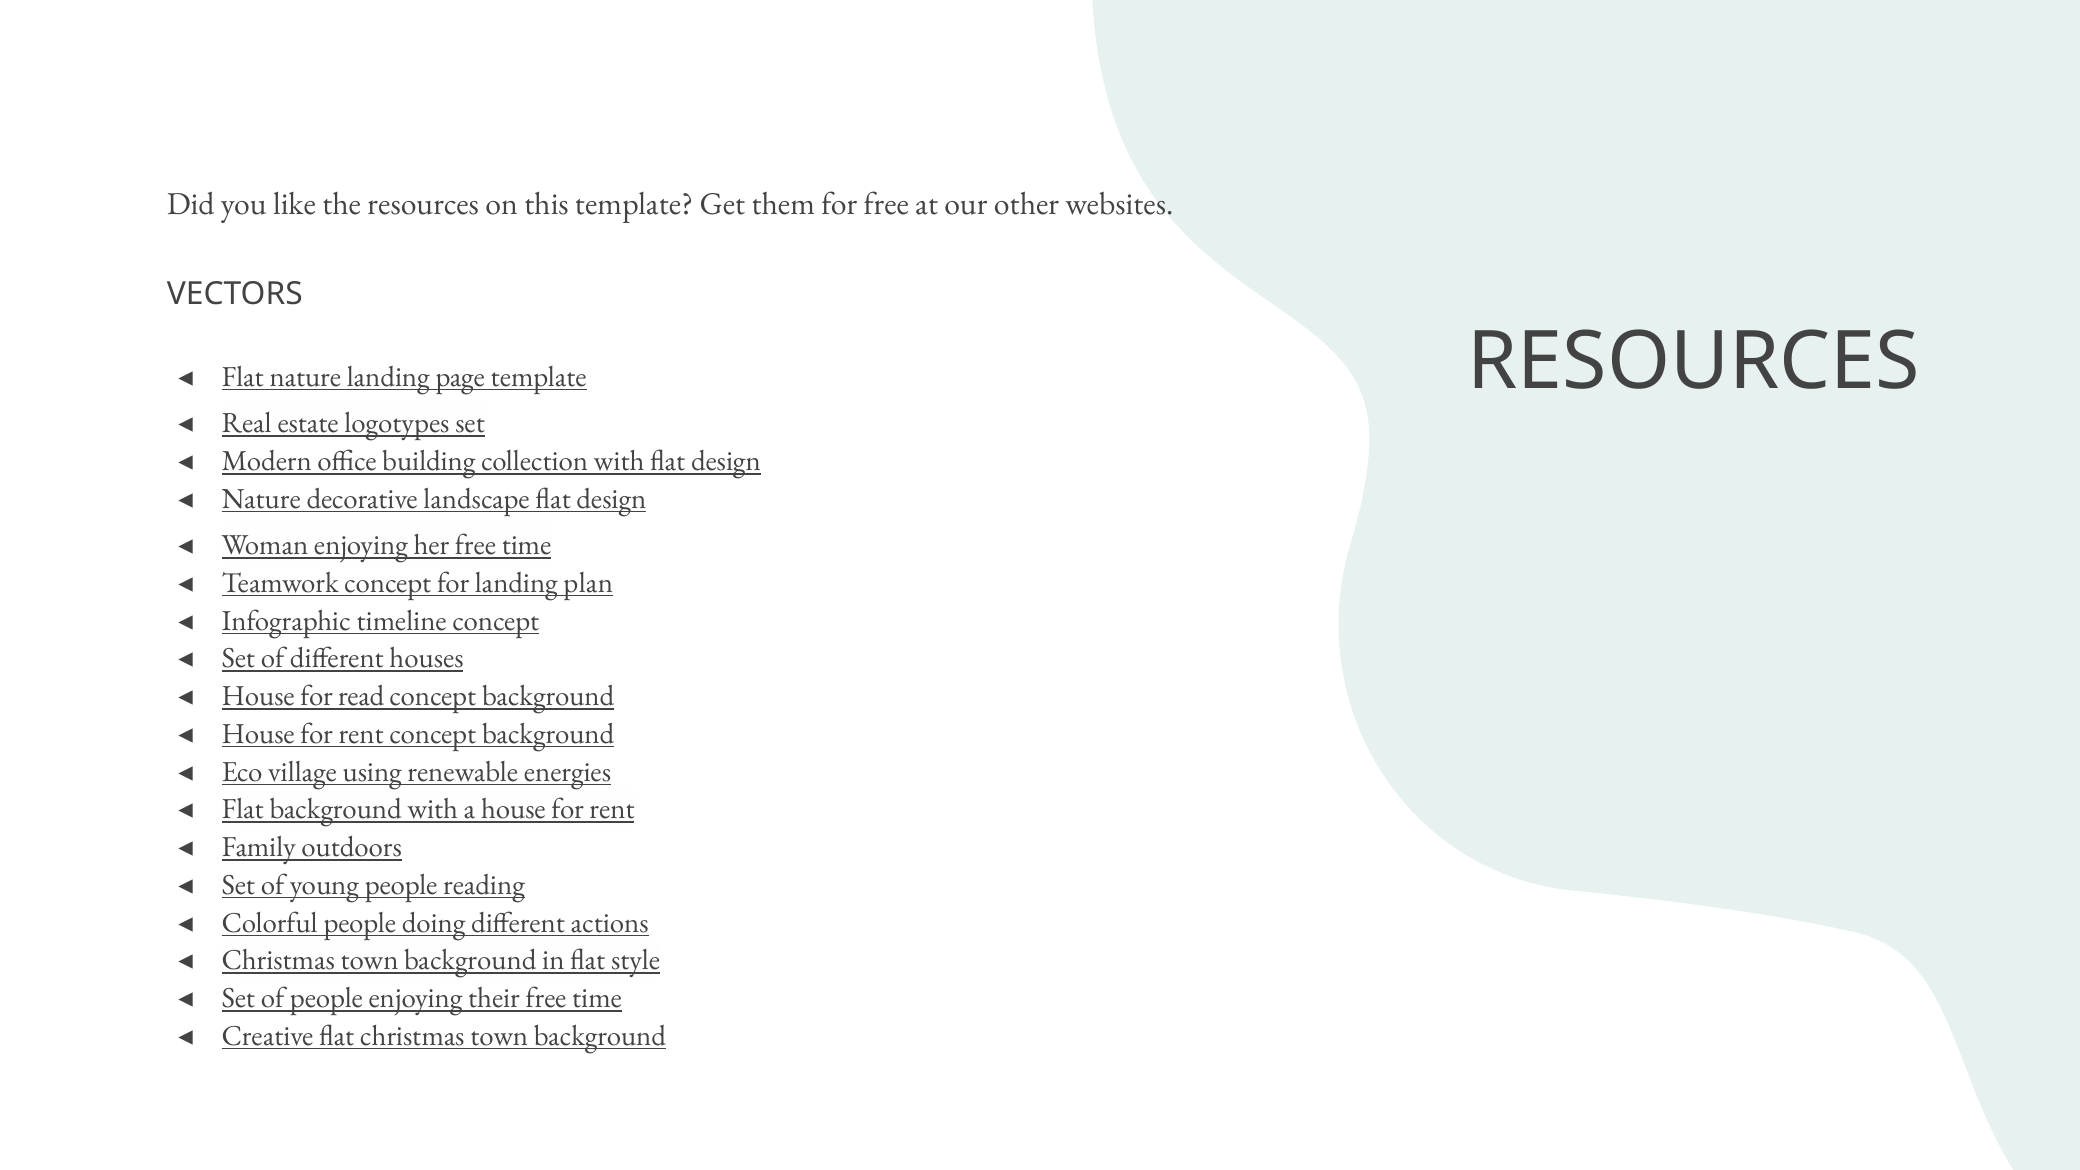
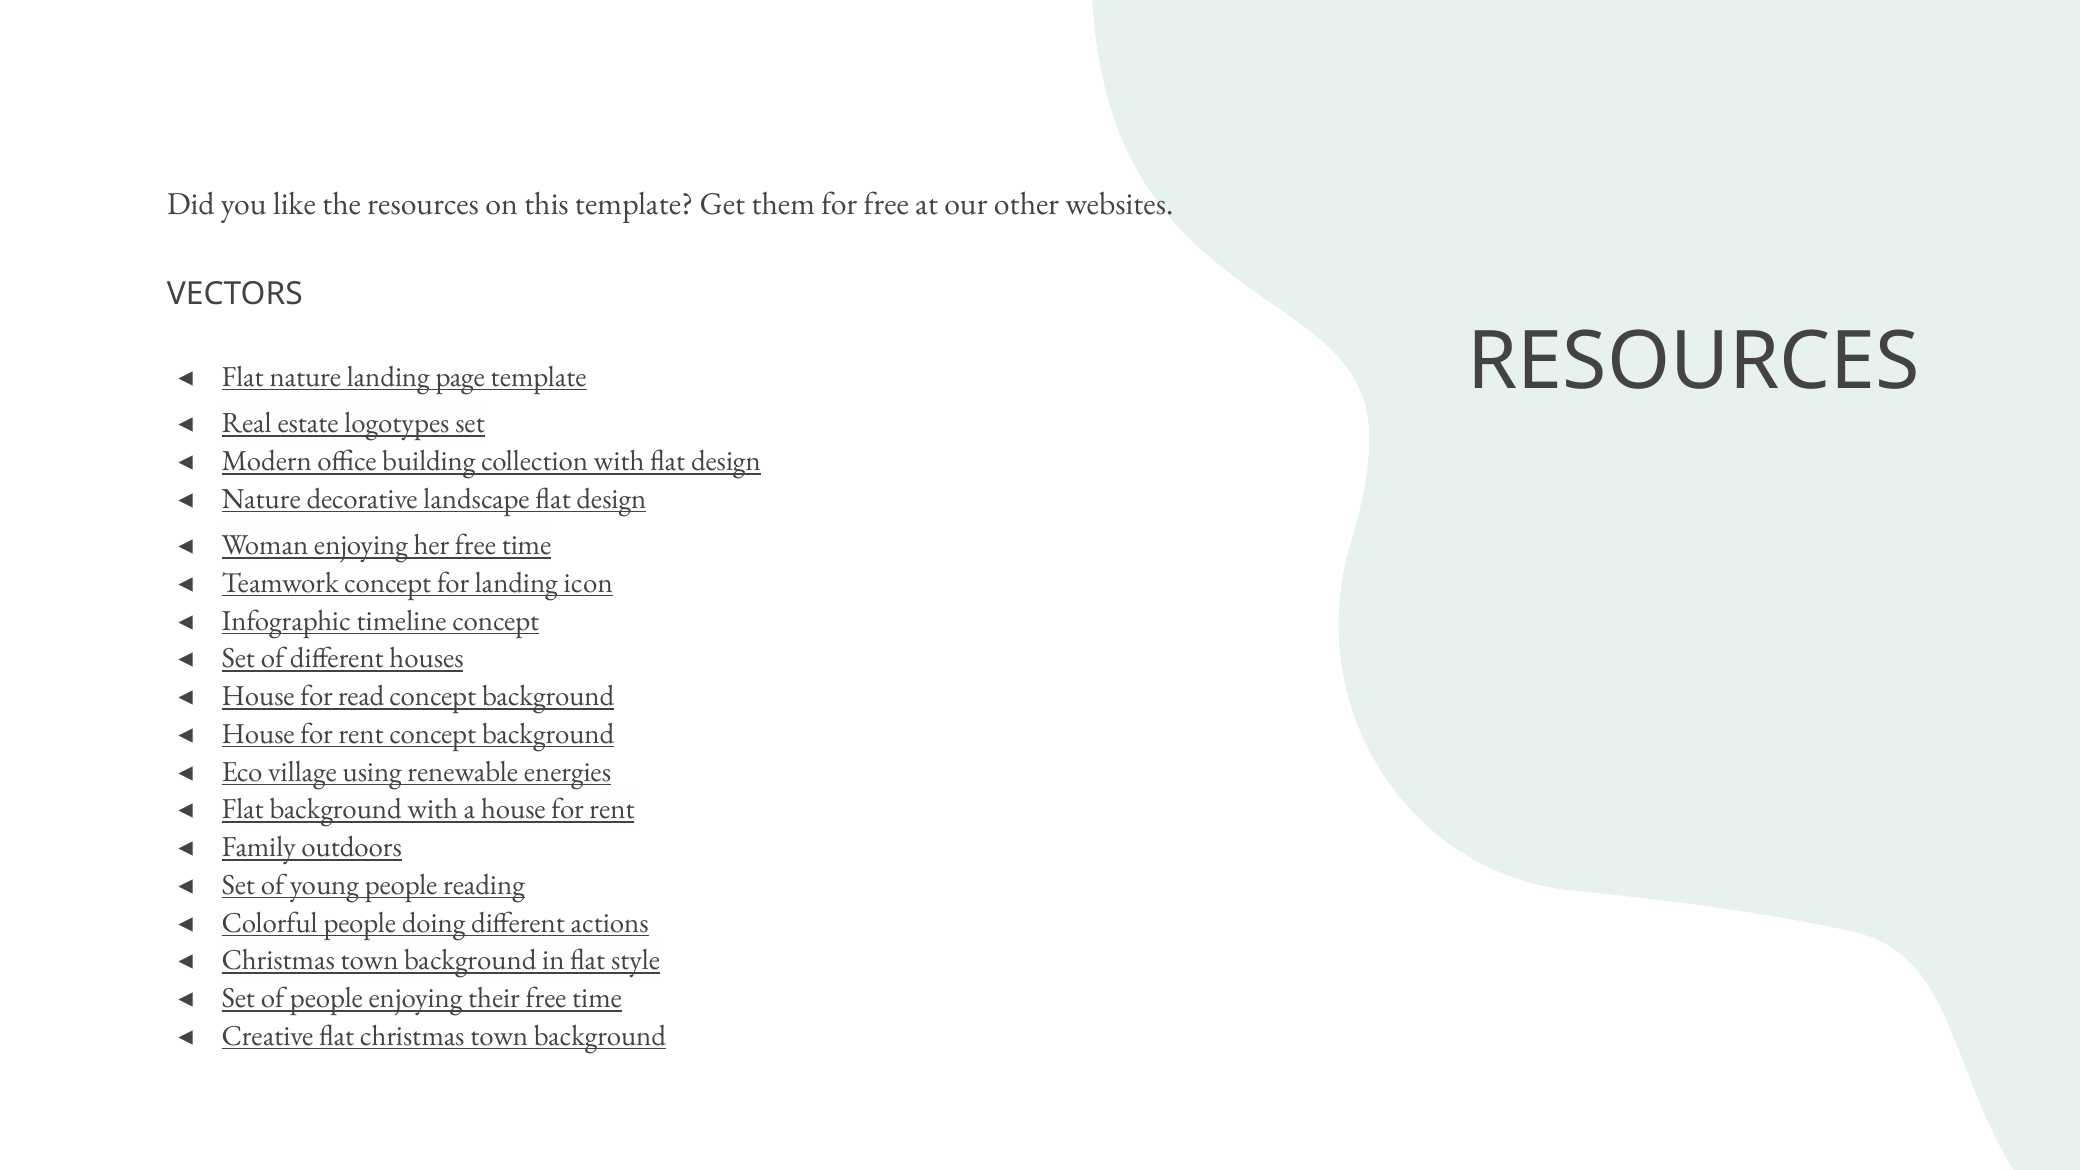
plan: plan -> icon (588, 583)
